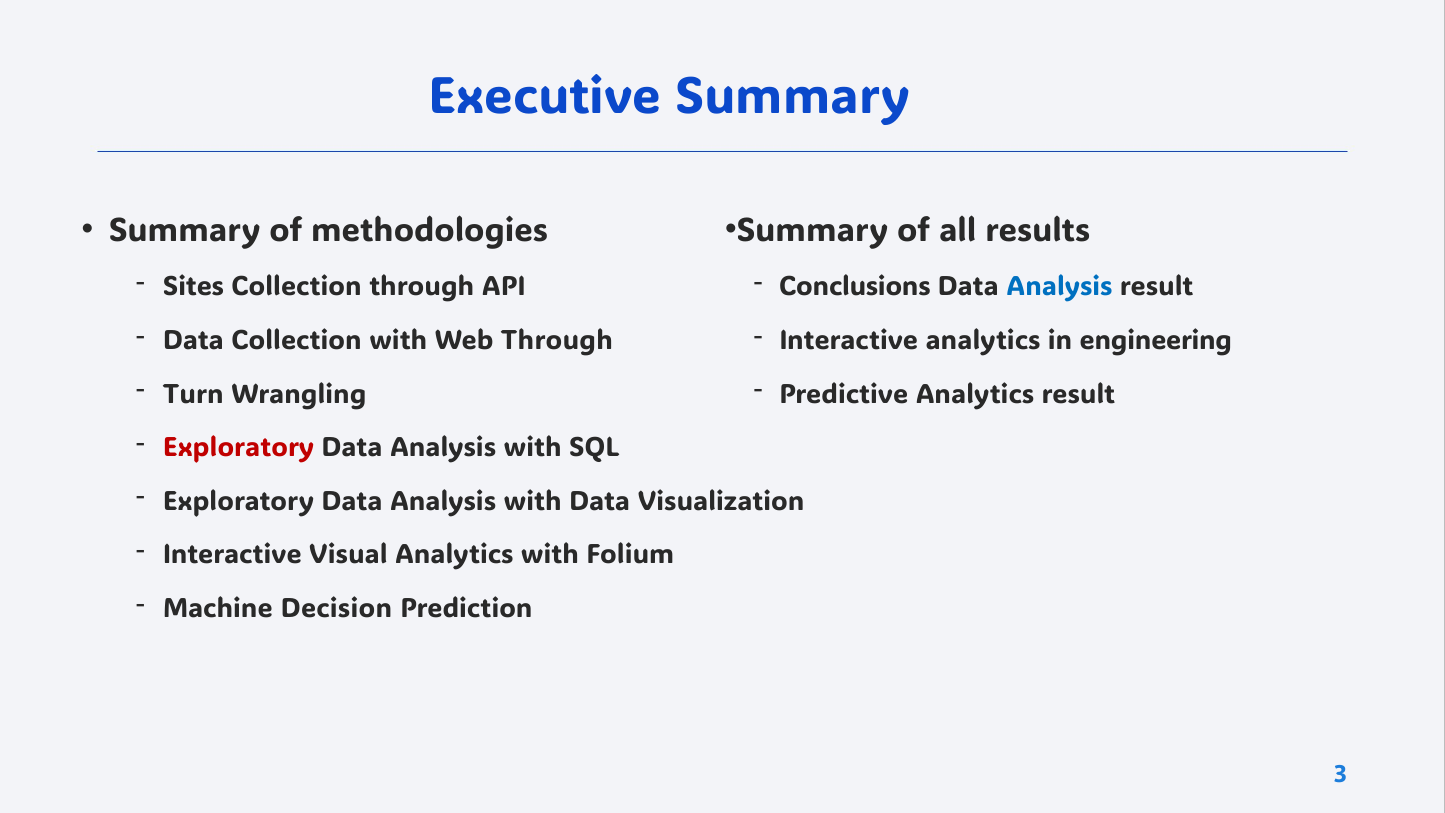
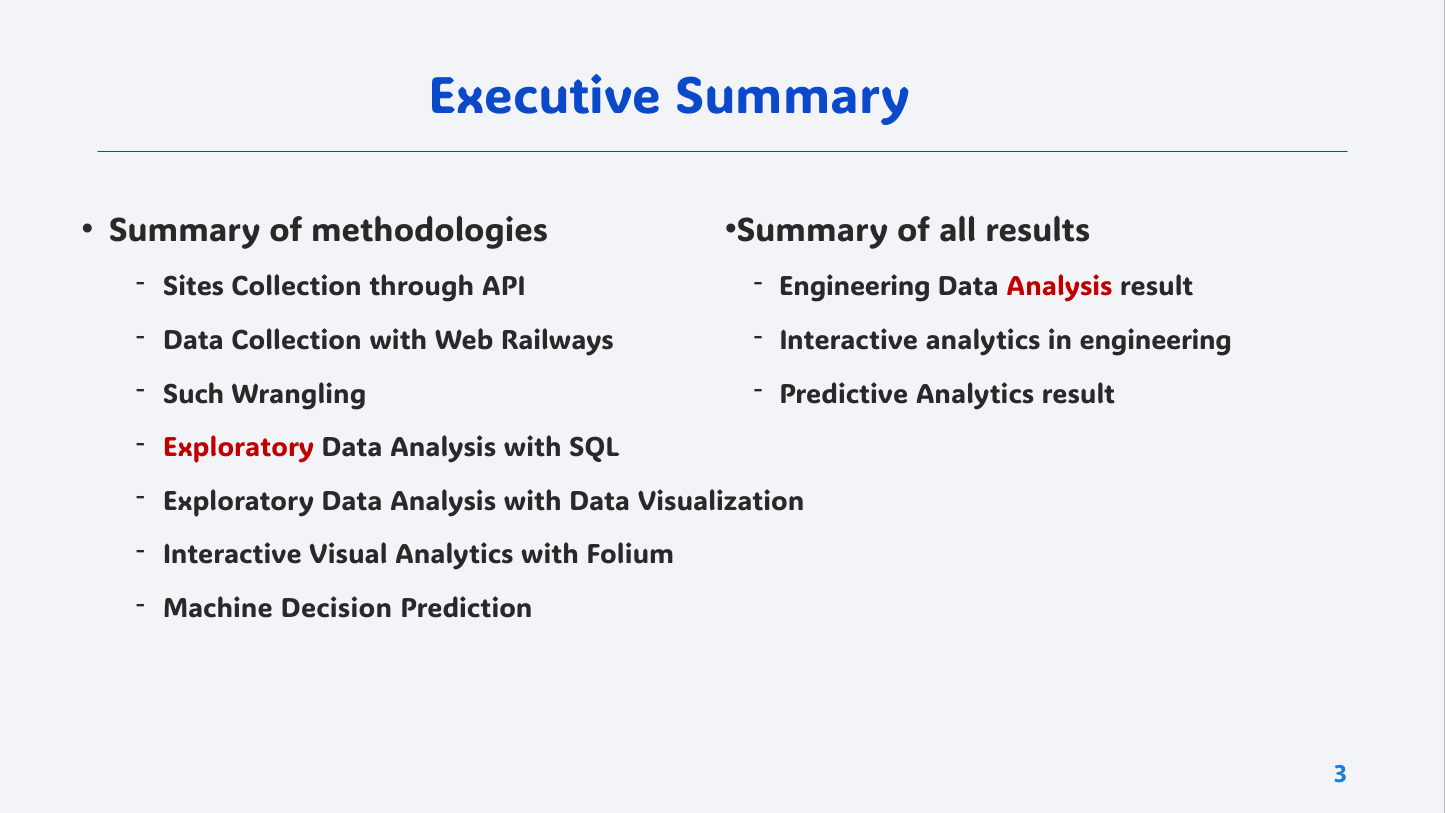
Conclusions: Conclusions -> Engineering (855, 287)
Analysis colour: blue -> red (1059, 287)
Web Through: Through -> Railways (557, 340)
Turn: Turn -> Such (194, 394)
